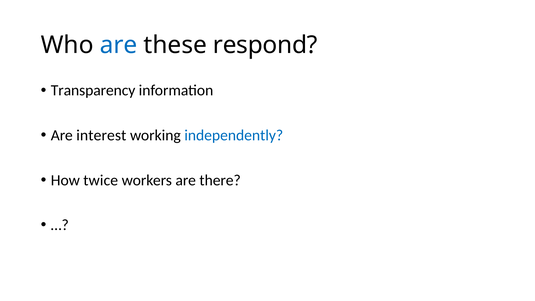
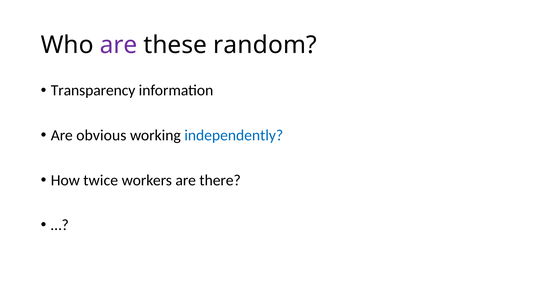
are colour: blue -> purple (119, 45)
respond: respond -> random (265, 45)
interest: interest -> obvious (101, 135)
